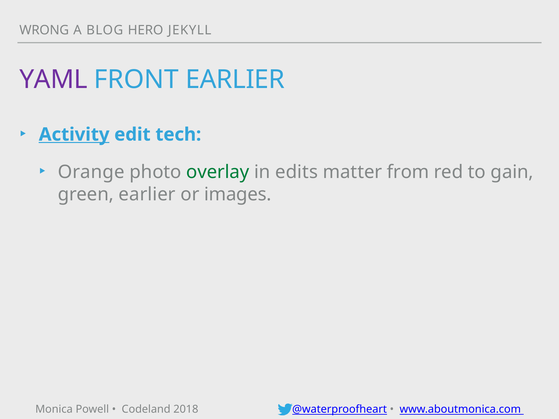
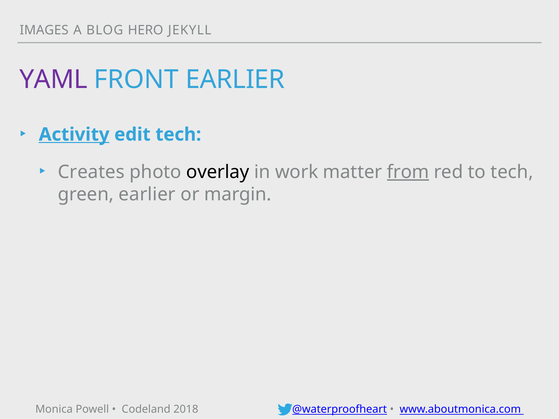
WRONG: WRONG -> IMAGES (44, 30)
Orange: Orange -> Creates (91, 172)
overlay colour: green -> black (218, 172)
edits: edits -> work (297, 172)
from underline: none -> present (408, 172)
to gain: gain -> tech (512, 172)
images: images -> margin (238, 194)
